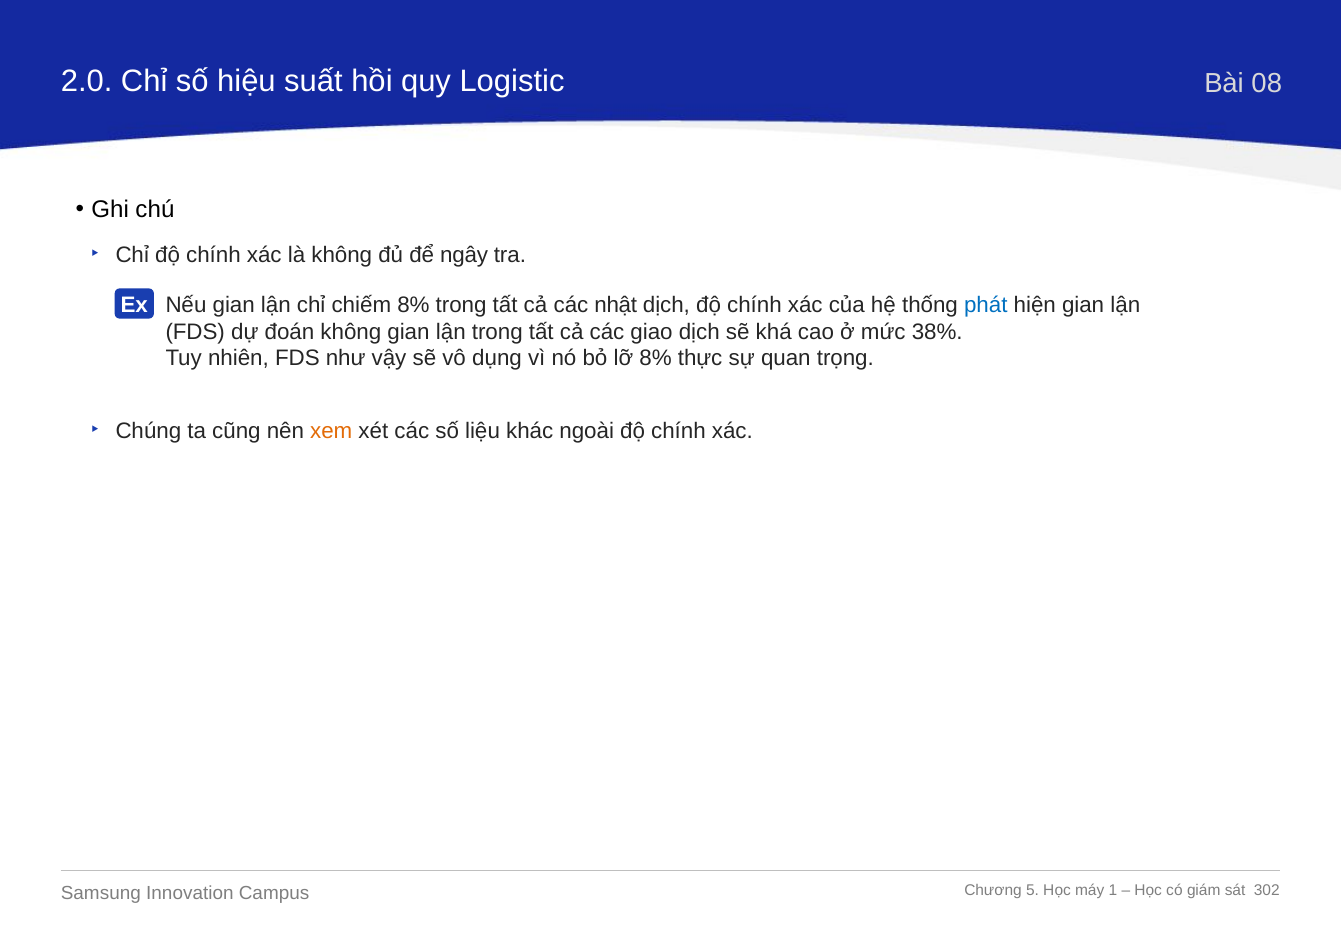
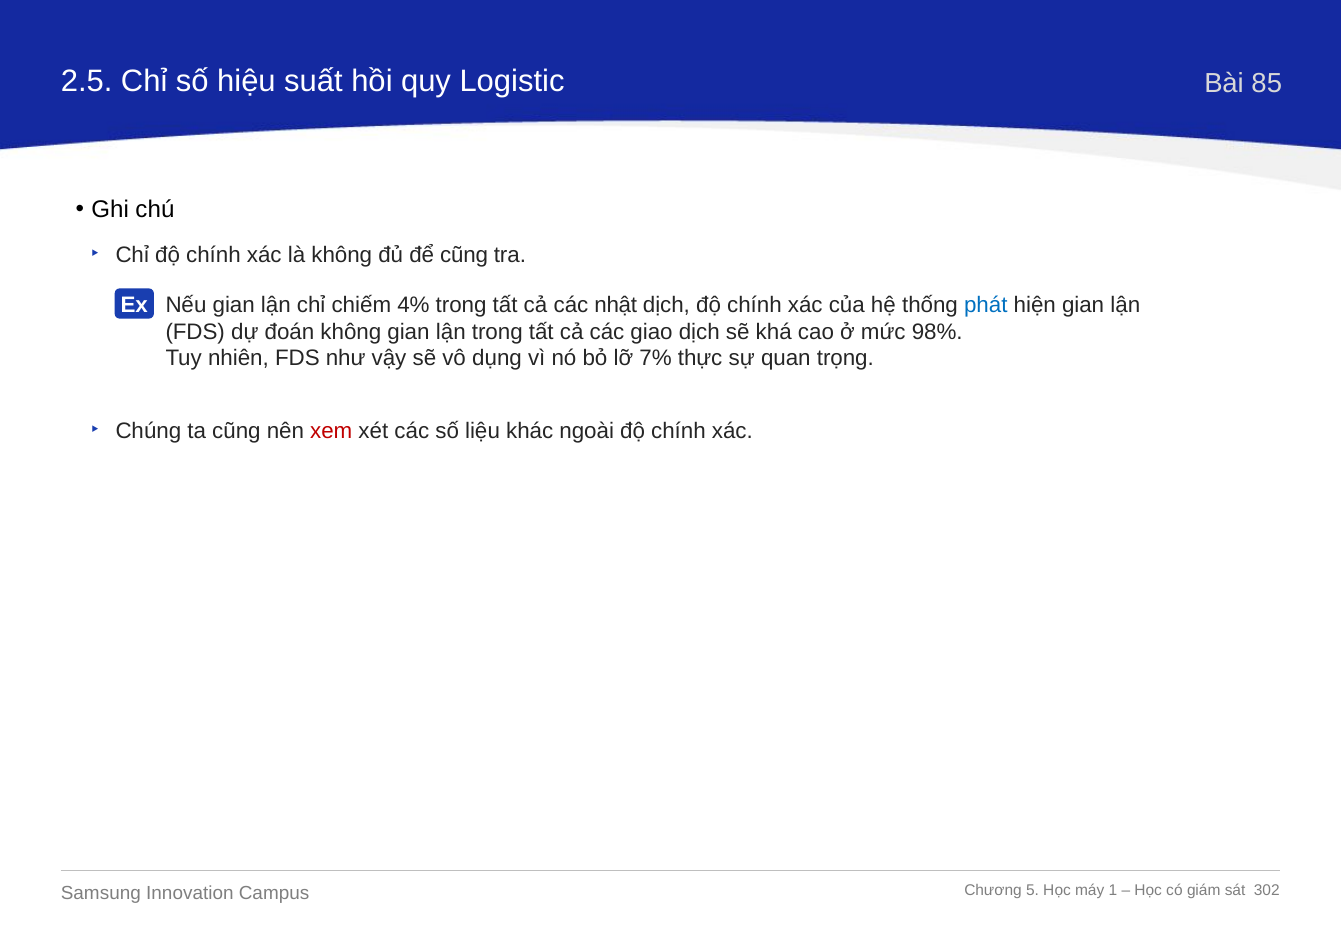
2.0: 2.0 -> 2.5 (87, 82)
08: 08 -> 85 (1267, 84)
để ngây: ngây -> cũng (464, 255)
chiếm 8%: 8% -> 4% (413, 305)
38%: 38% -> 98% (937, 332)
lỡ 8%: 8% -> 7% (656, 358)
xem colour: orange -> red (331, 431)
